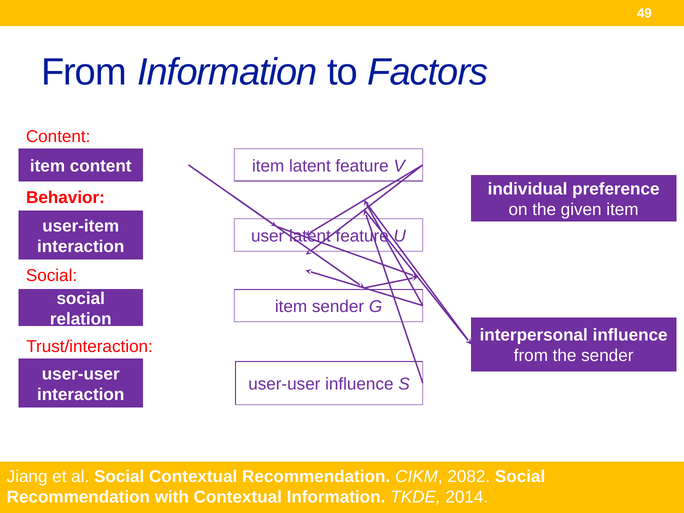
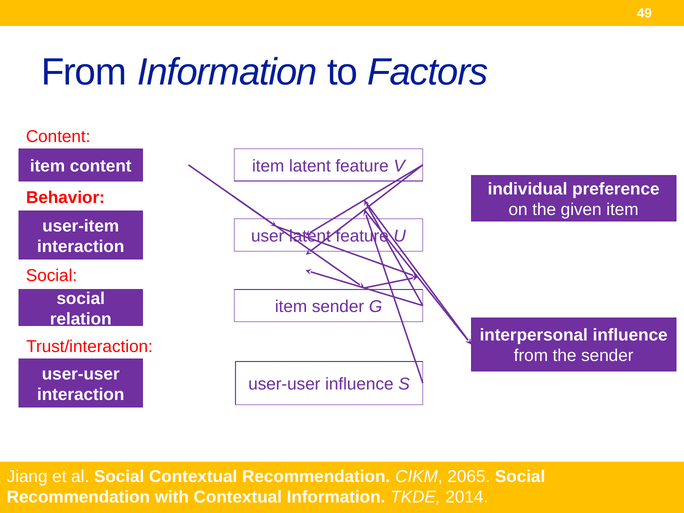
2082: 2082 -> 2065 (469, 477)
